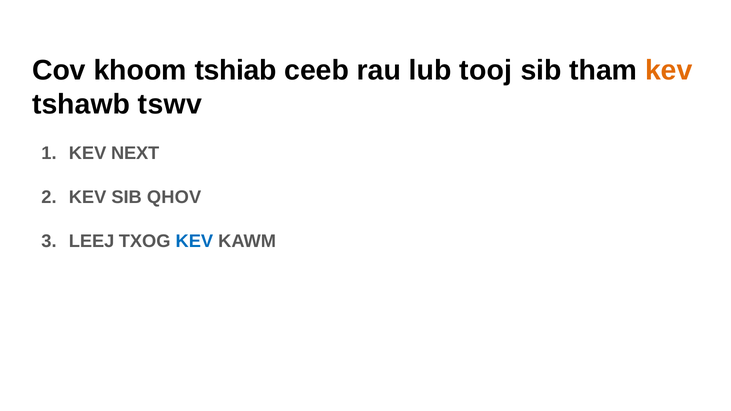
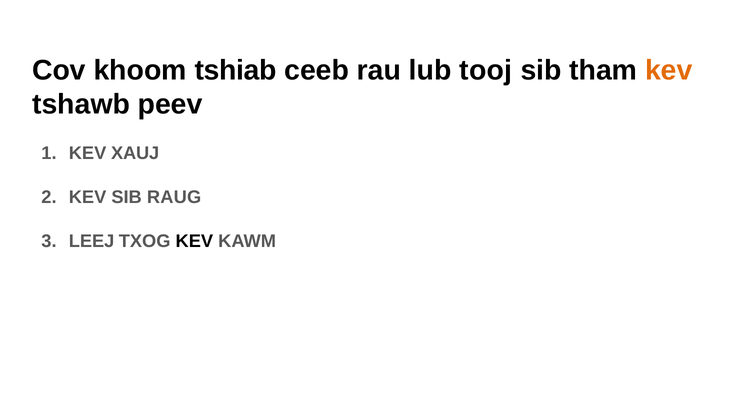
tswv: tswv -> peev (170, 104)
NEXT: NEXT -> XAUJ (135, 154)
QHOV: QHOV -> RAUG (174, 197)
KEV colour: blue -> black (194, 241)
